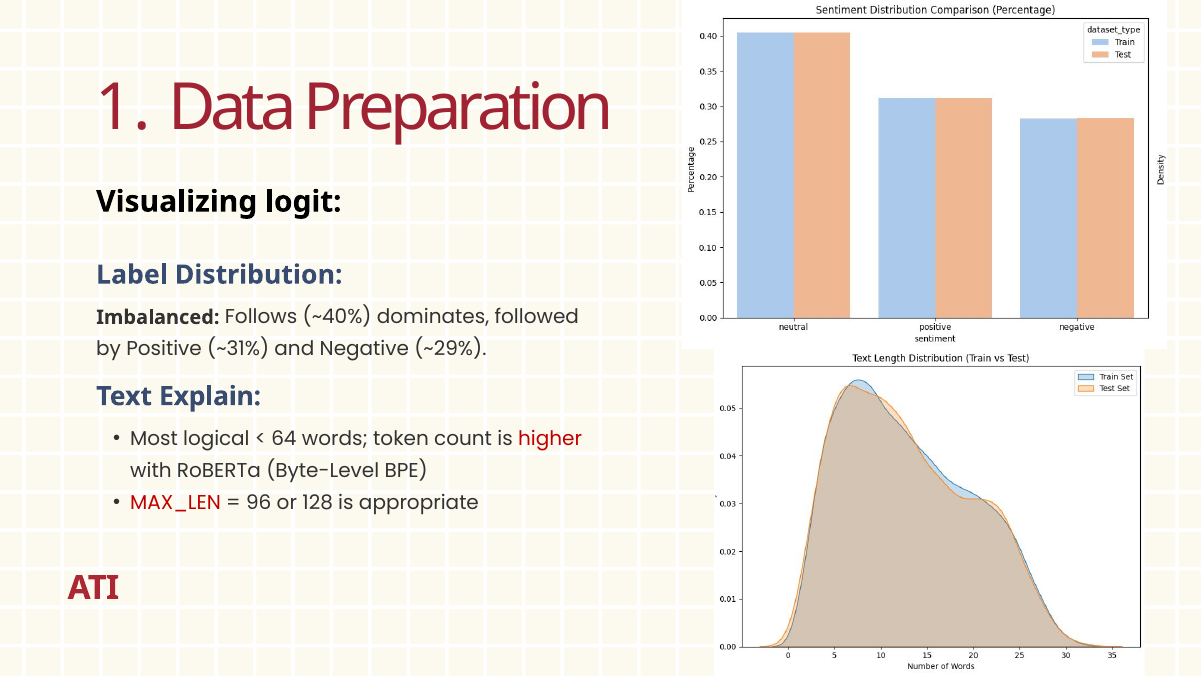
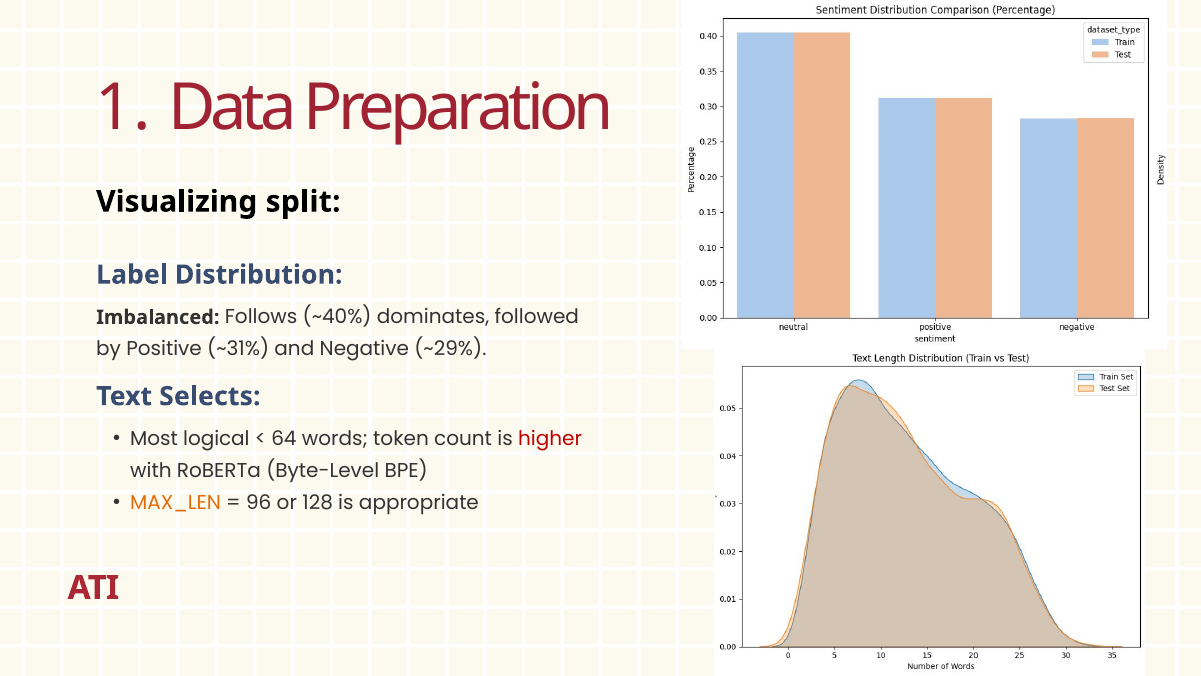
logit: logit -> split (303, 202)
Explain: Explain -> Selects (210, 396)
MAX_LEN colour: red -> orange (176, 503)
